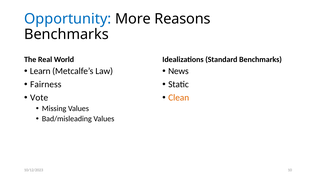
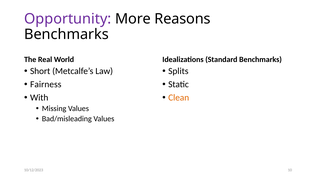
Opportunity colour: blue -> purple (68, 19)
Learn: Learn -> Short (40, 71)
News: News -> Splits (178, 71)
Vote: Vote -> With (39, 98)
